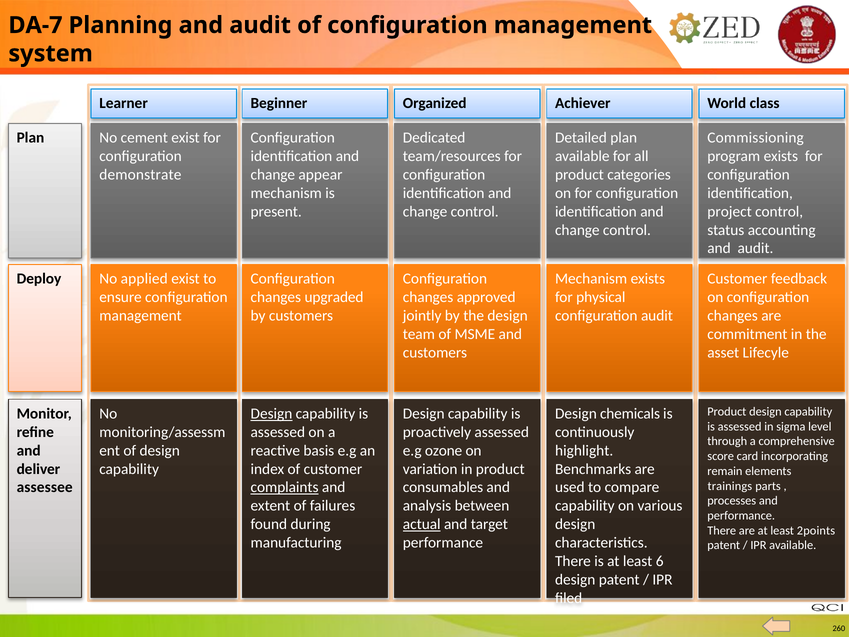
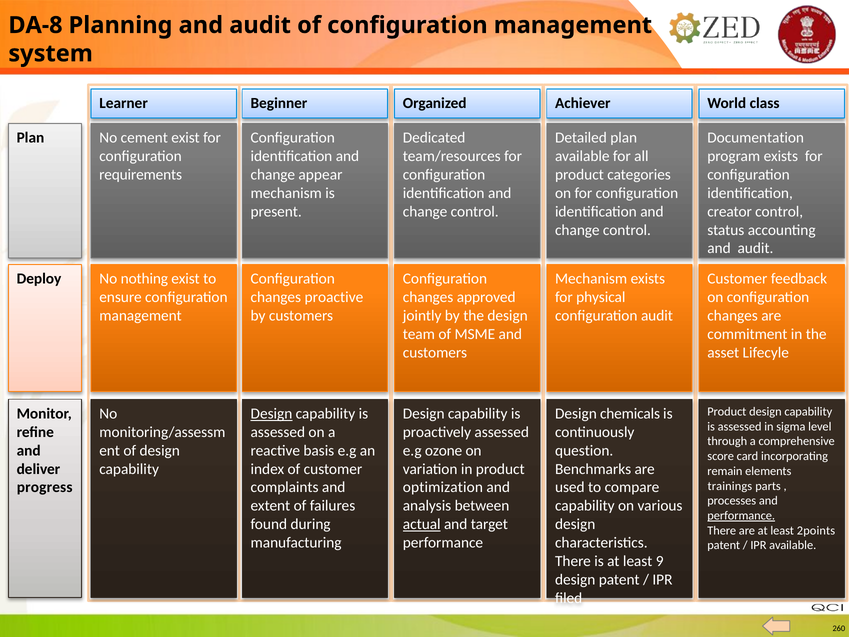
DA-7: DA-7 -> DA-8 (35, 25)
Commissioning: Commissioning -> Documentation (756, 138)
demonstrate: demonstrate -> requirements (141, 175)
project: project -> creator (730, 211)
applied: applied -> nothing (144, 279)
upgraded: upgraded -> proactive (334, 297)
highlight: highlight -> question (584, 450)
assessee: assessee -> progress (45, 487)
complaints underline: present -> none (285, 487)
consumables: consumables -> optimization (443, 487)
performance underline: none -> present (741, 515)
6: 6 -> 9 (660, 561)
